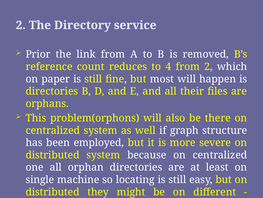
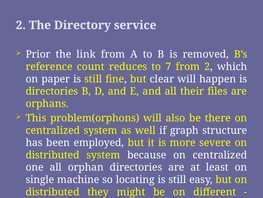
4: 4 -> 7 (168, 66)
most: most -> clear (162, 79)
